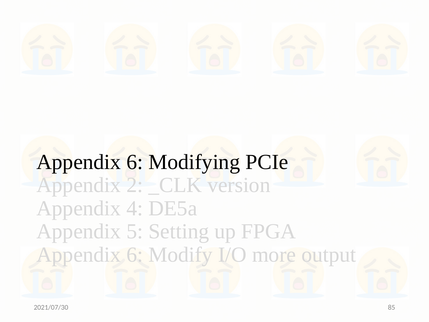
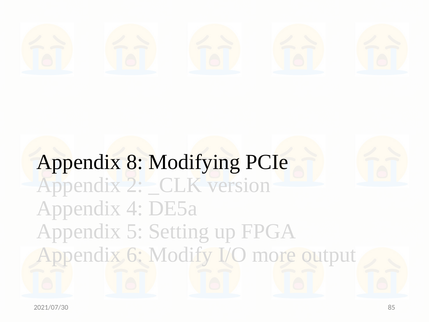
6: 6 -> 8 (135, 162)
